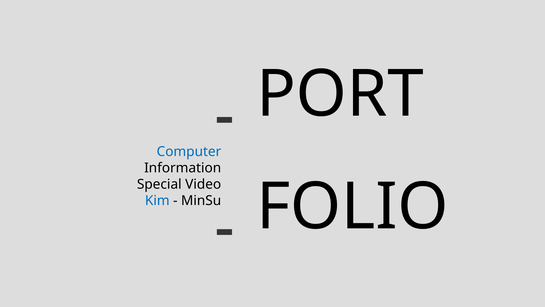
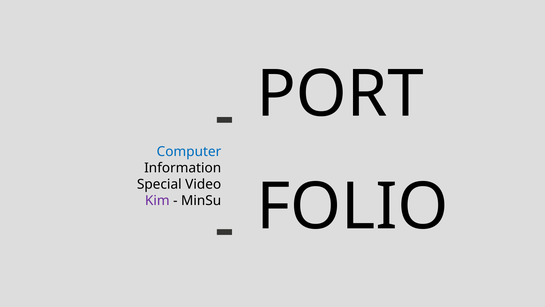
Kim colour: blue -> purple (157, 200)
